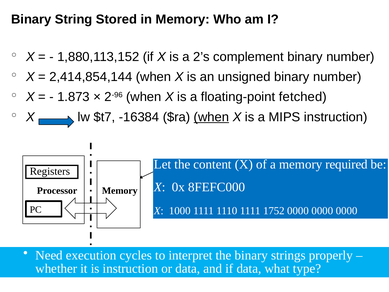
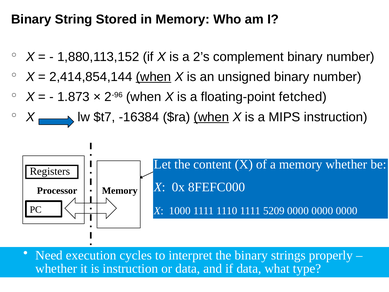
when underline: none -> present (153, 77)
memory required: required -> whether (346, 164)
1752: 1752 -> 5209 (274, 211)
